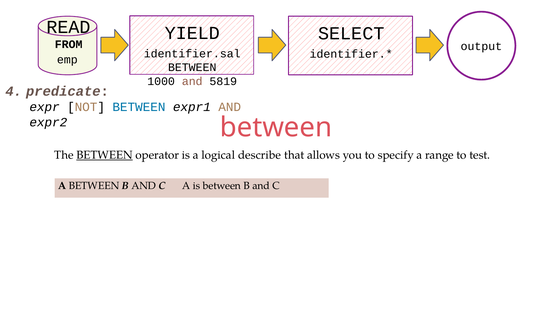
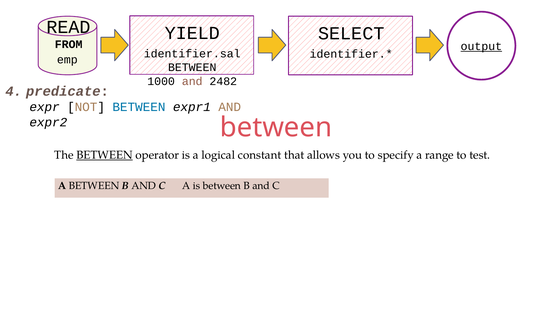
output underline: none -> present (481, 46)
5819: 5819 -> 2482 (223, 81)
describe: describe -> constant (260, 155)
